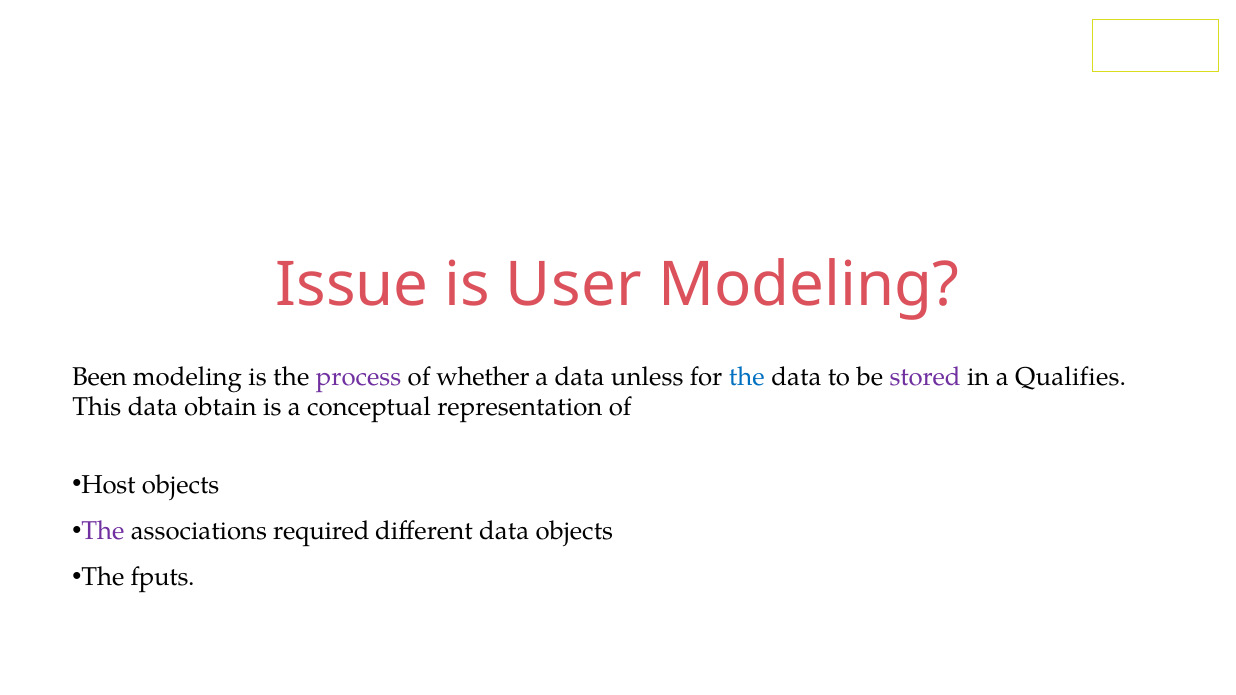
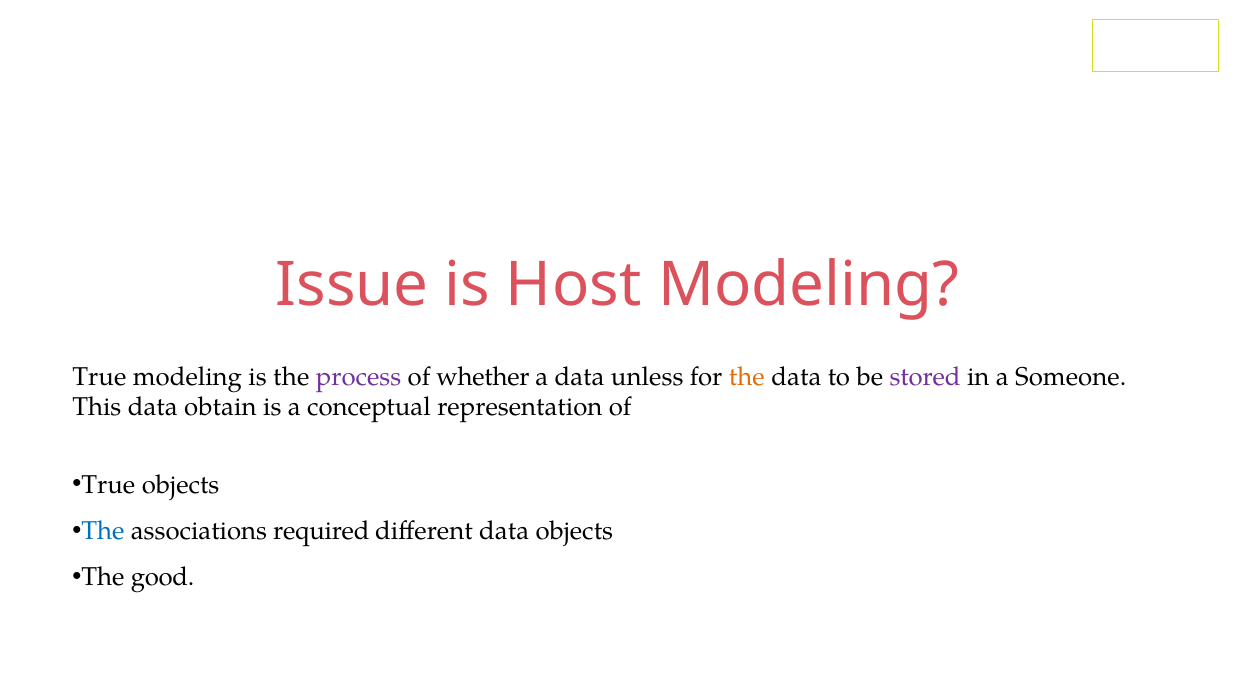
User: User -> Host (574, 285)
Been: Been -> True (99, 377)
the colour: blue -> orange (747, 377)
Qualifies: Qualifies -> Someone (1071, 377)
Host: Host -> True (108, 485)
The colour: purple -> blue (103, 531)
fputs: fputs -> good (163, 578)
